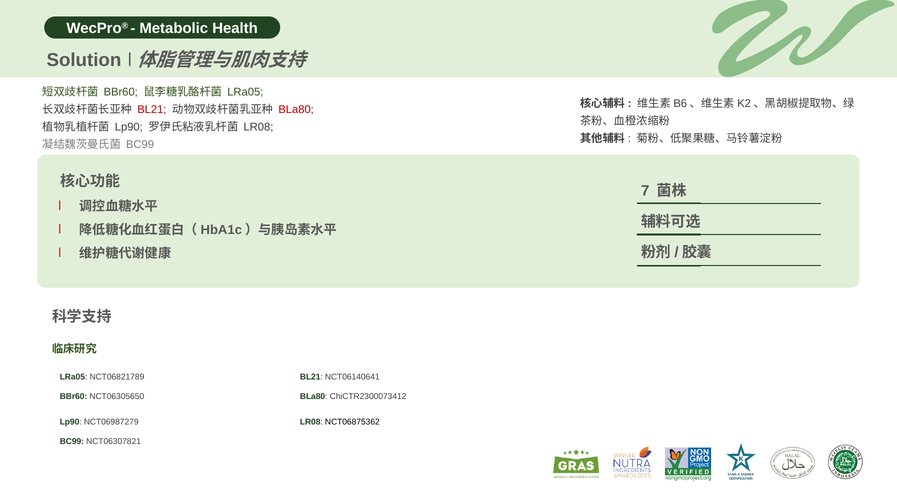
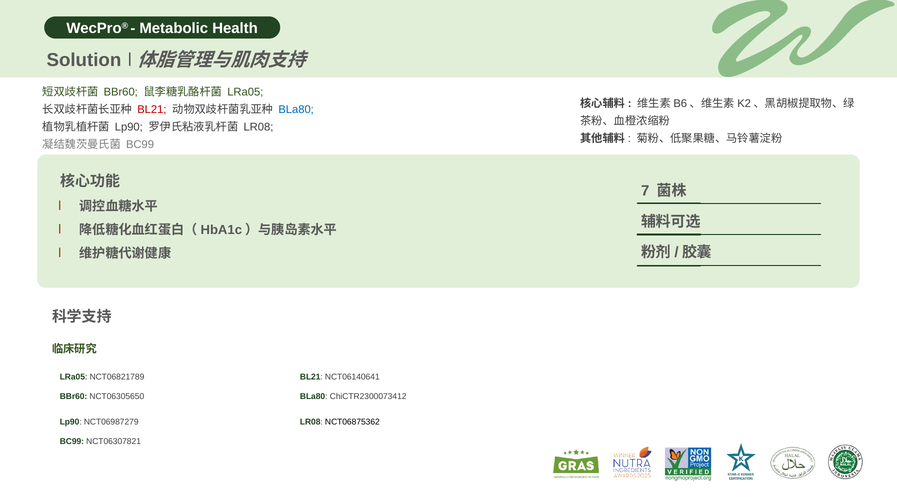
BLa80 colour: red -> blue (296, 110)
